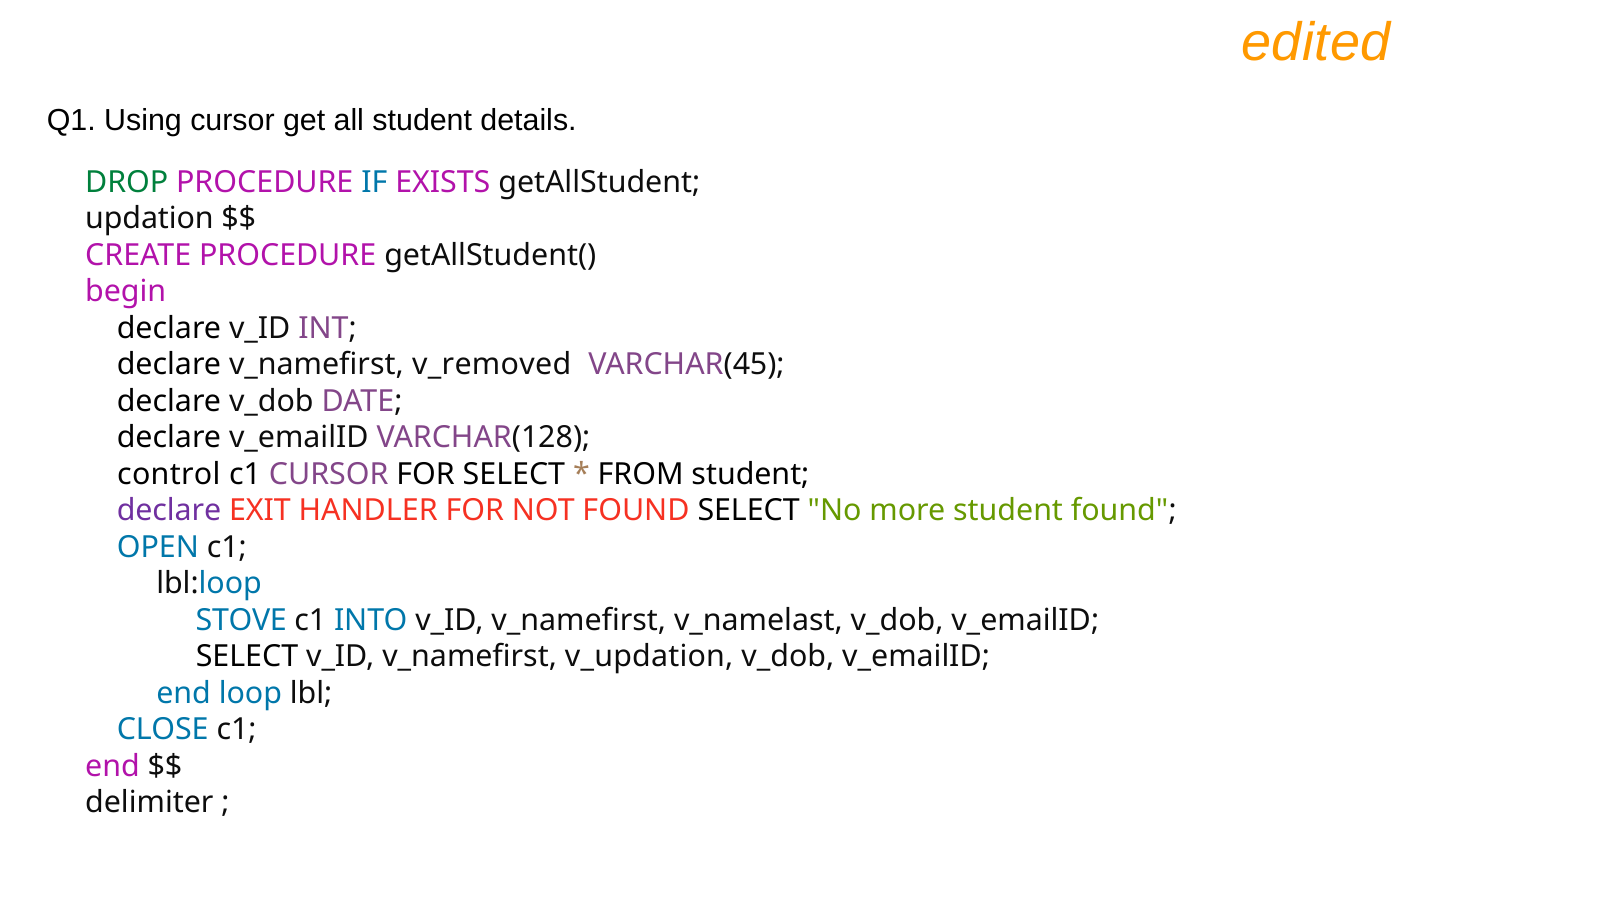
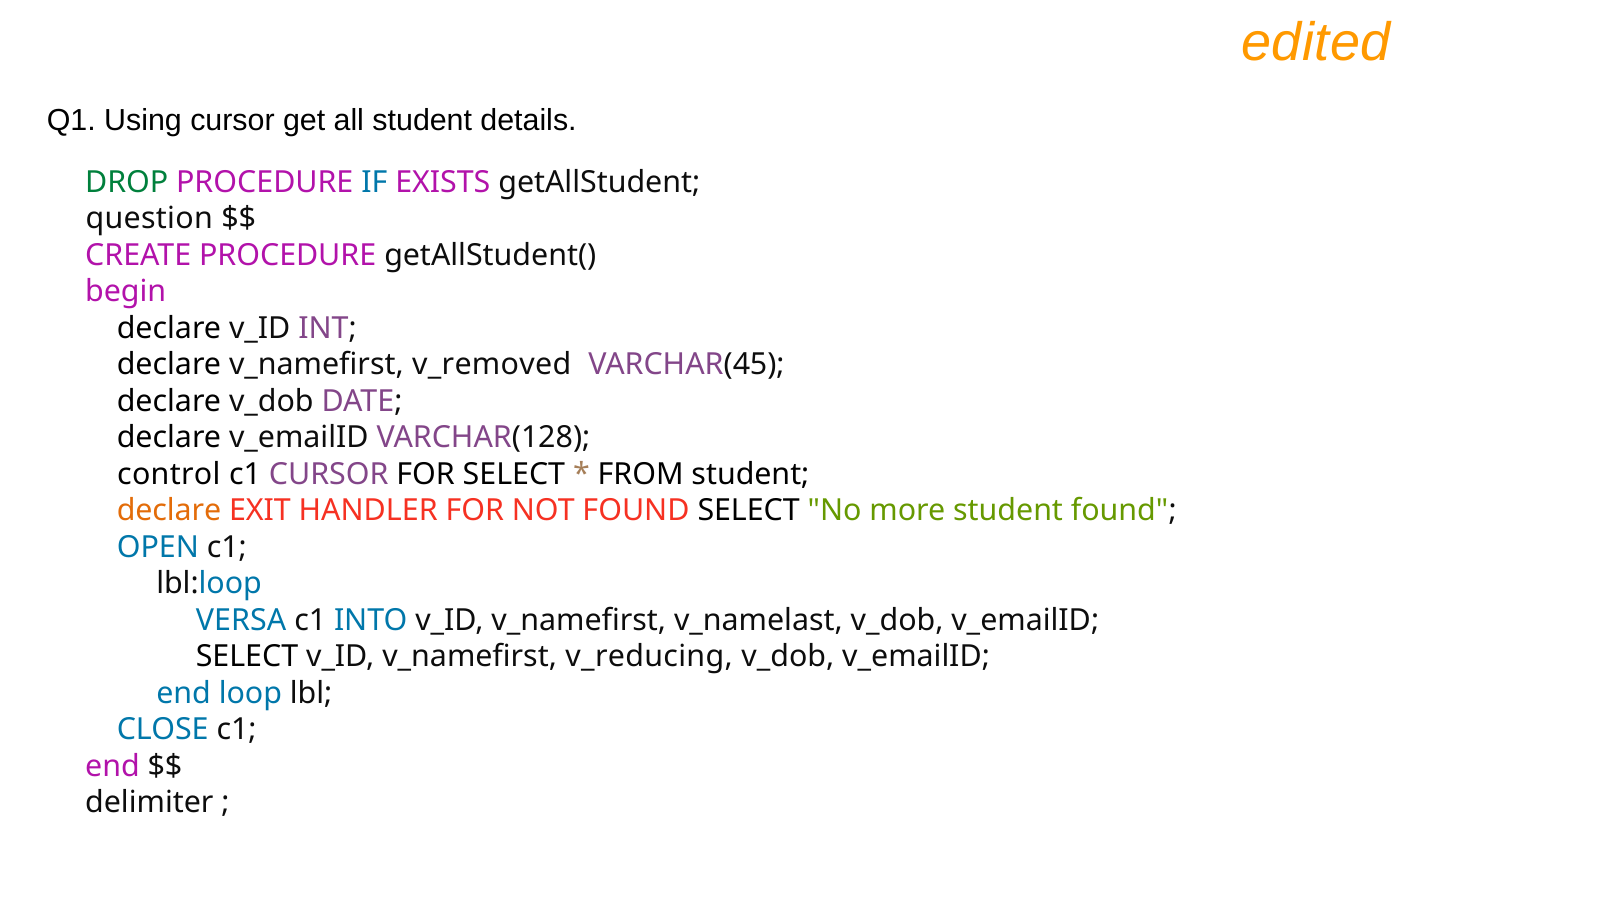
updation: updation -> question (149, 219)
declare colour: purple -> orange (169, 511)
STOVE: STOVE -> VERSA (241, 620)
v_updation: v_updation -> v_reducing (649, 656)
